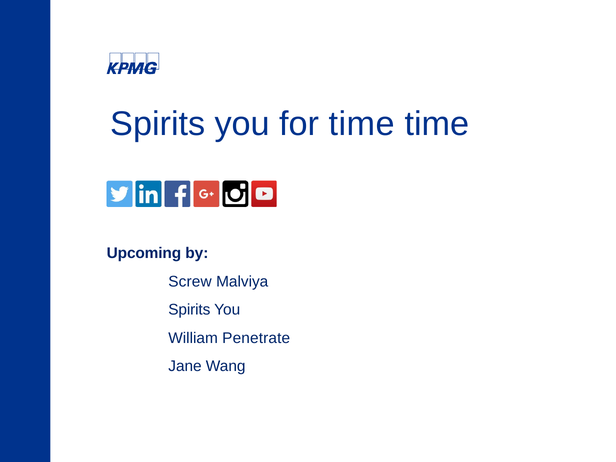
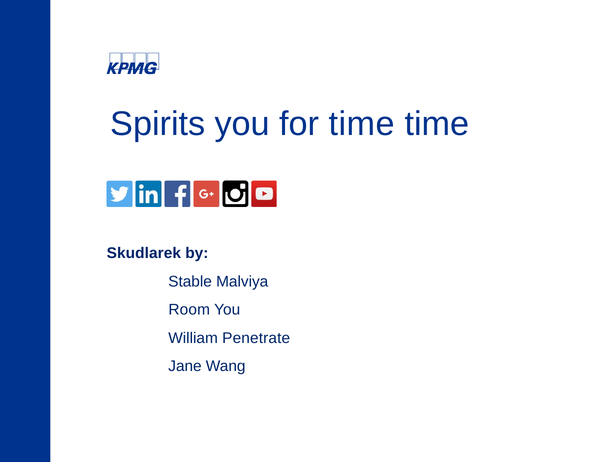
Upcoming: Upcoming -> Skudlarek (144, 253)
Screw: Screw -> Stable (190, 282)
Spirits: Spirits -> Room (189, 310)
